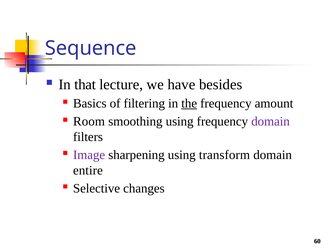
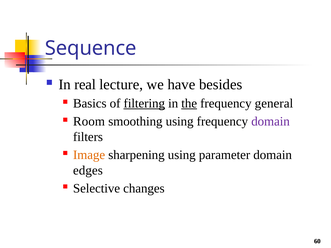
that: that -> real (85, 85)
filtering underline: none -> present (144, 104)
amount: amount -> general (274, 104)
Image colour: purple -> orange (89, 155)
transform: transform -> parameter (225, 155)
entire: entire -> edges (88, 171)
